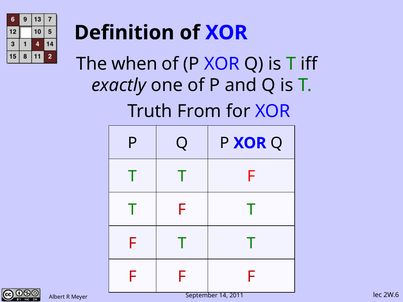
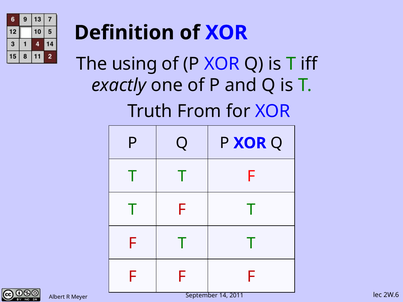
when: when -> using (135, 64)
